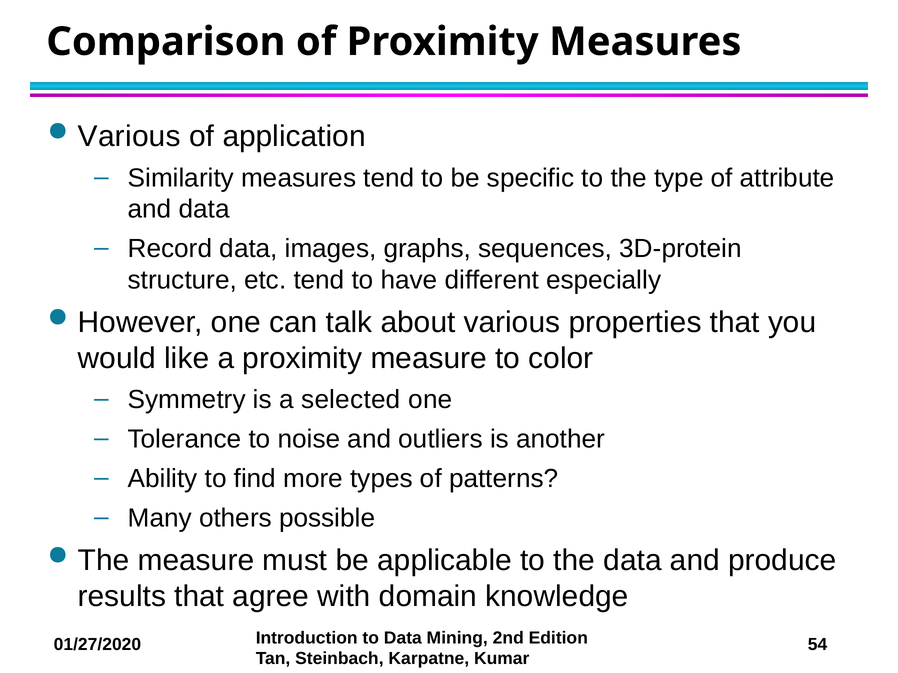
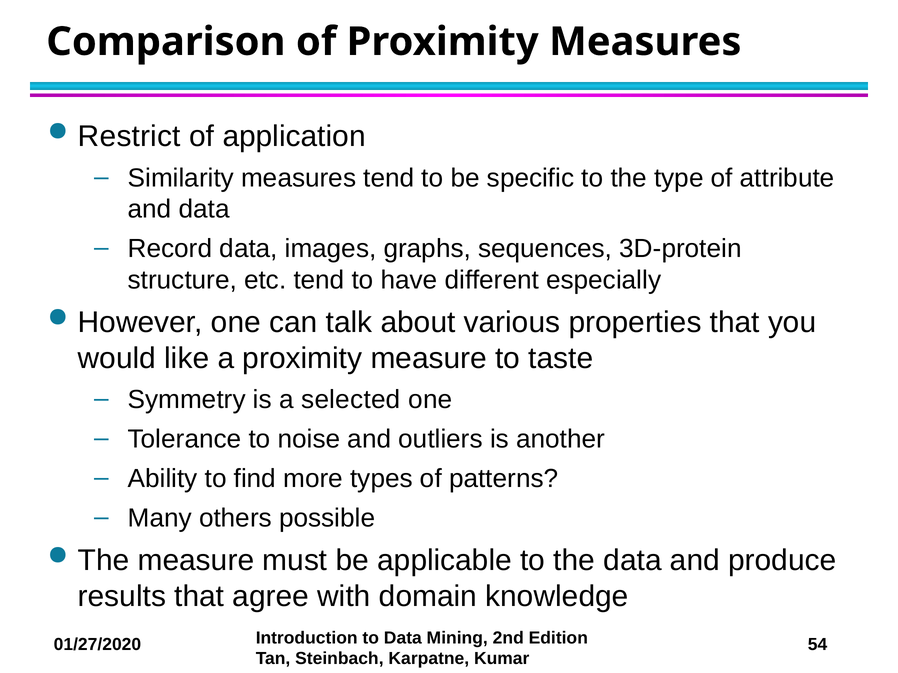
Various: Various -> Restrict (129, 137)
color: color -> taste (561, 359)
